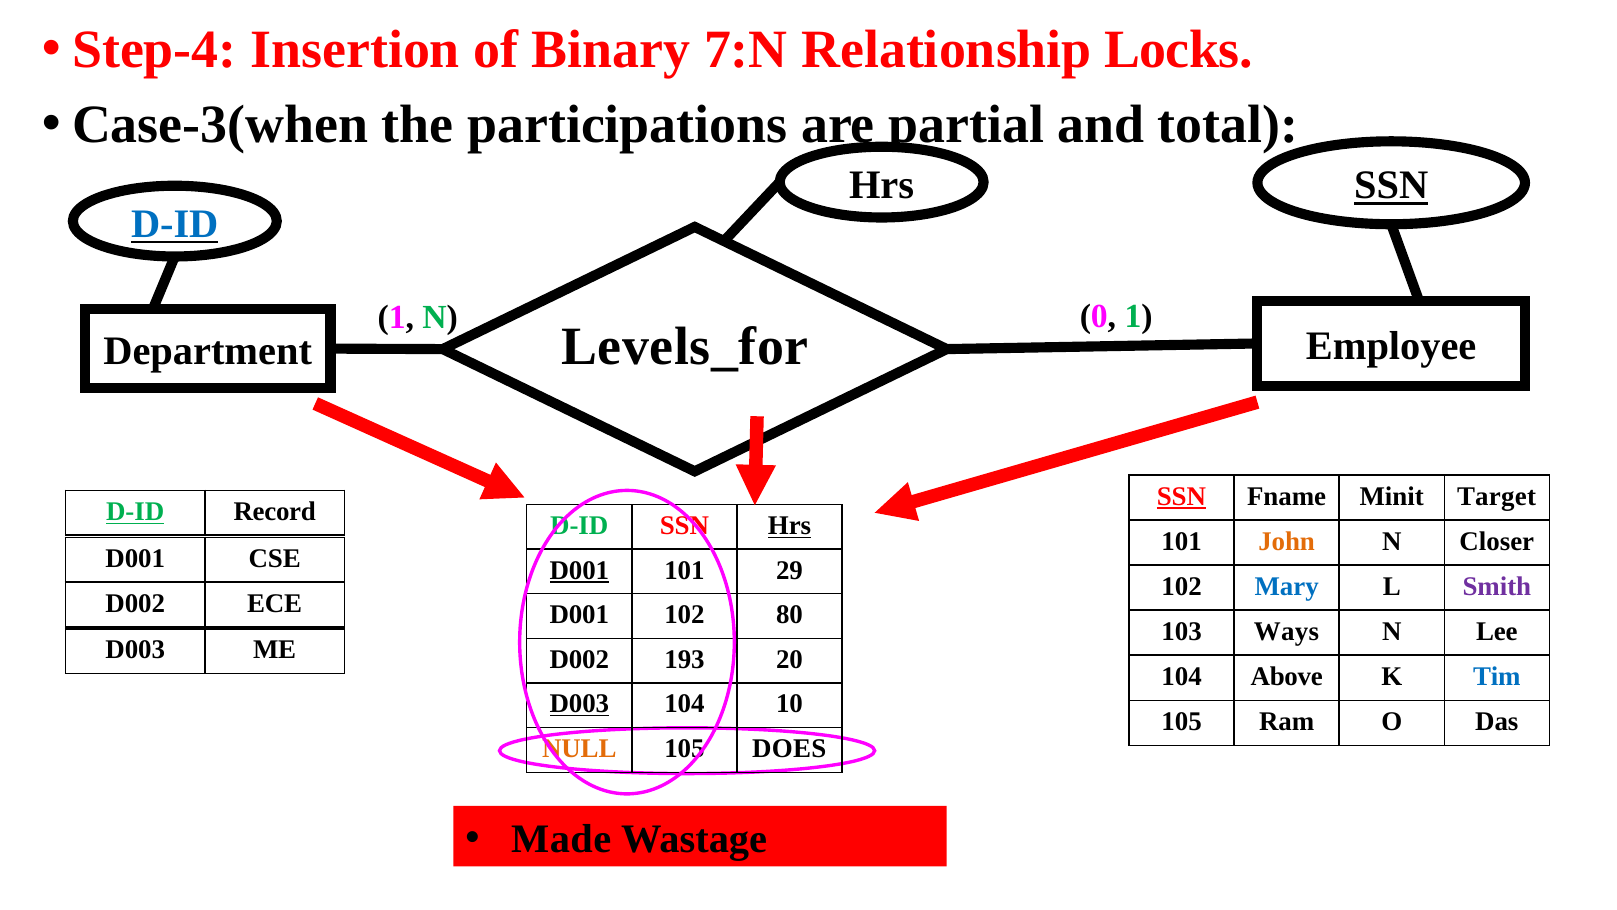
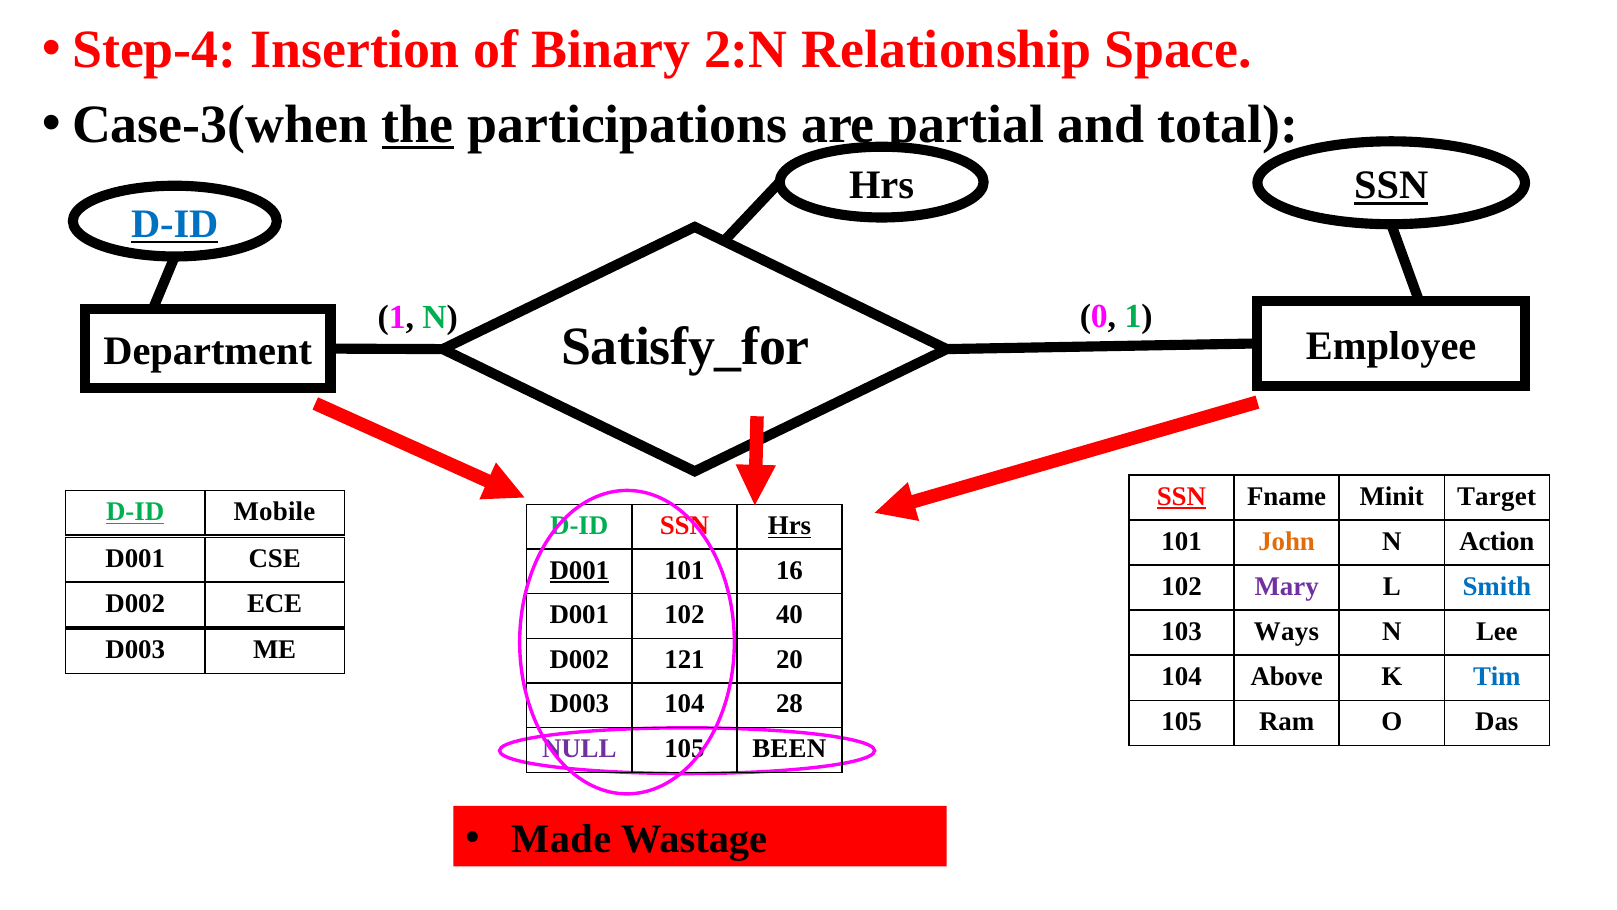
7:N: 7:N -> 2:N (746, 49)
Locks: Locks -> Space (1178, 49)
the underline: none -> present (418, 125)
Levels_for: Levels_for -> Satisfy_for (685, 346)
Record: Record -> Mobile (274, 511)
Closer: Closer -> Action (1497, 541)
29: 29 -> 16 (789, 570)
Mary colour: blue -> purple (1287, 586)
Smith colour: purple -> blue (1497, 586)
80: 80 -> 40 (789, 615)
193: 193 -> 121 (684, 660)
D003 underline: present -> none (579, 703)
10: 10 -> 28 (789, 703)
NULL colour: orange -> purple (579, 749)
DOES: DOES -> BEEN (789, 749)
